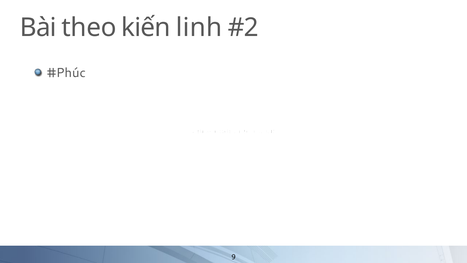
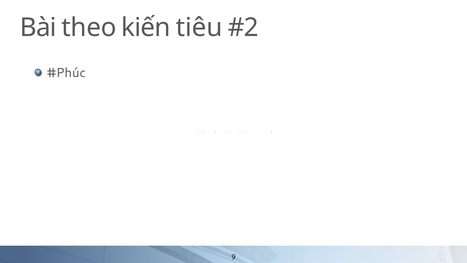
linh: linh -> tiêu (199, 28)
